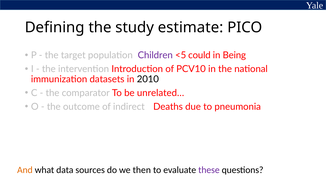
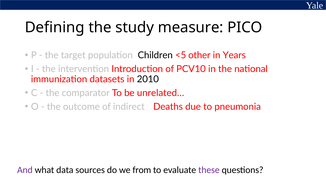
estimate: estimate -> measure (191, 27)
Children colour: purple -> black (155, 55)
could: could -> other (199, 55)
Being: Being -> Years (234, 55)
And colour: orange -> purple (25, 169)
then: then -> from (142, 169)
